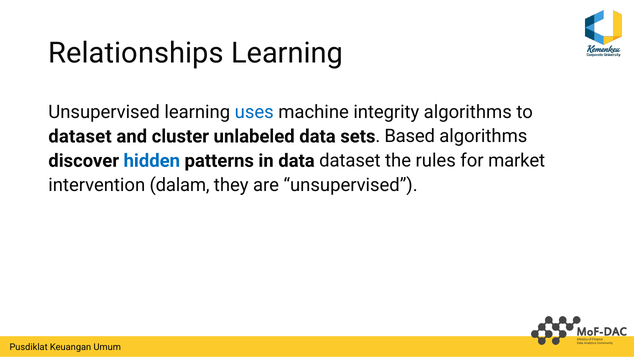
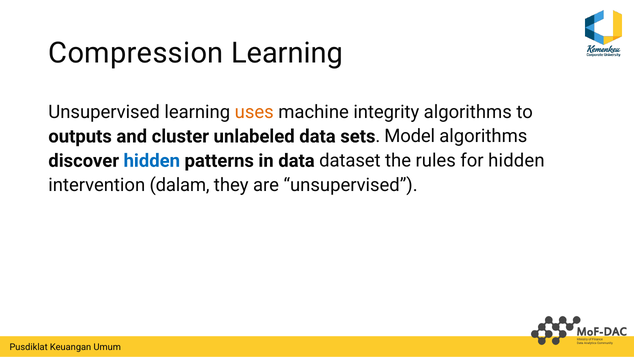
Relationships: Relationships -> Compression (136, 53)
uses colour: blue -> orange (254, 112)
dataset: dataset -> outputs (80, 136)
Based: Based -> Model (410, 136)
for market: market -> hidden (516, 161)
